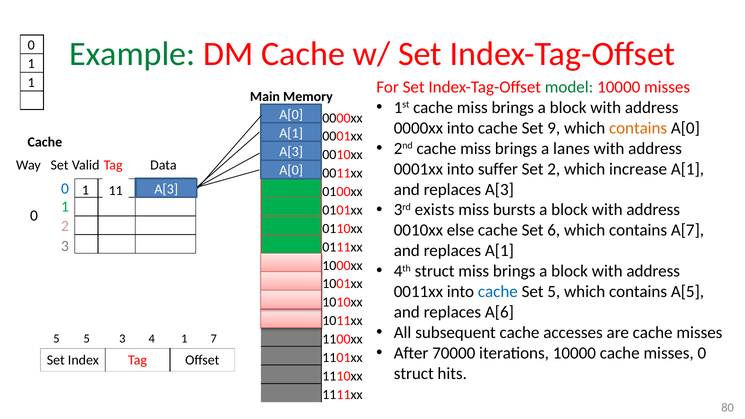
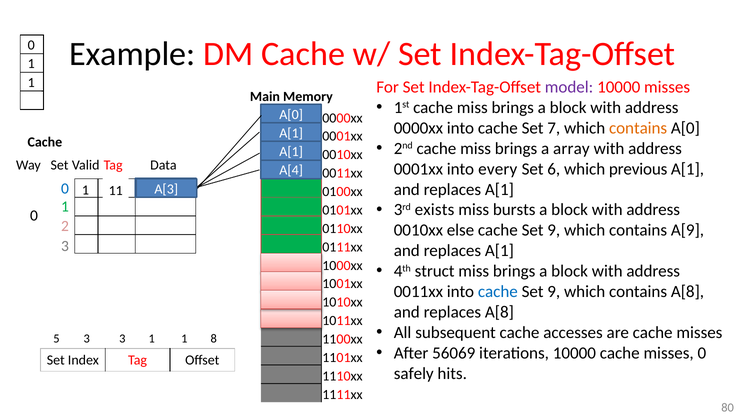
Example colour: green -> black (132, 54)
model colour: green -> purple (569, 87)
9: 9 -> 7 (554, 128)
lanes: lanes -> array (571, 148)
A[3: A[3 -> A[1 (291, 152)
suffer: suffer -> every (498, 169)
Set 2: 2 -> 6 (554, 169)
increase: increase -> previous (638, 169)
A[0: A[0 -> A[4 (291, 170)
A[3: A[3 -> A[1 (499, 189)
6: 6 -> 9 (554, 230)
A[7: A[7 -> A[9 (688, 230)
5: 5 -> 9 (554, 292)
contains A[5: A[5 -> A[8 (688, 292)
replaces A[6: A[6 -> A[8 (499, 312)
5 5: 5 -> 3 (87, 339)
3 4: 4 -> 1 (152, 339)
7: 7 -> 8 (214, 339)
70000: 70000 -> 56069 (454, 353)
struct: struct -> safely (414, 374)
